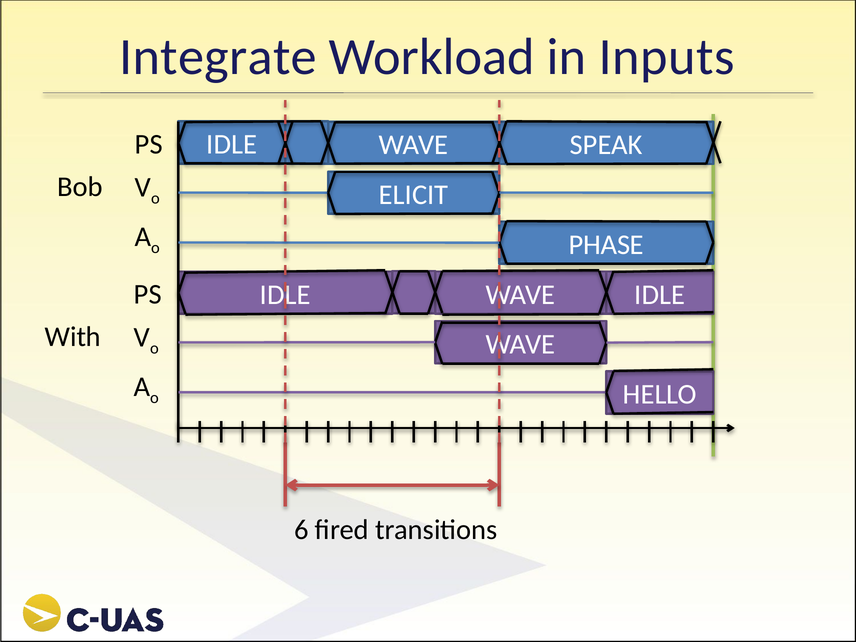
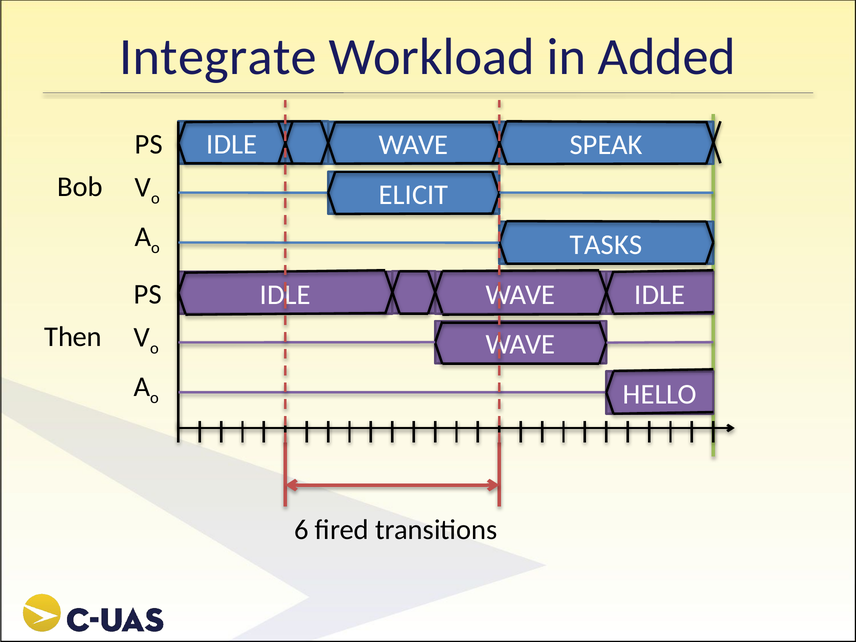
Inputs: Inputs -> Added (667, 57)
PHASE: PHASE -> TASKS (606, 245)
With: With -> Then (73, 337)
